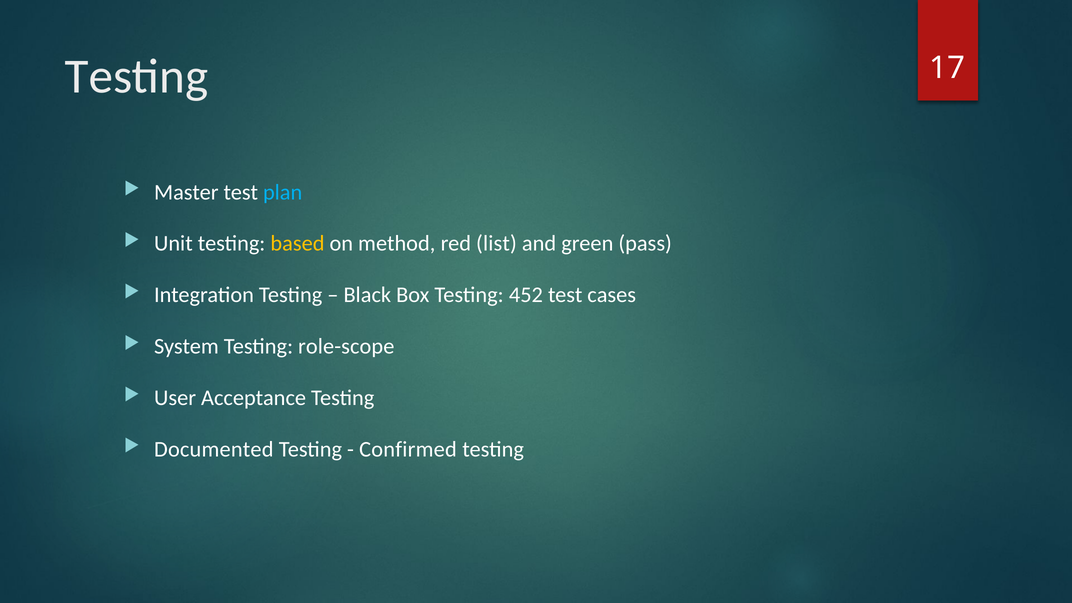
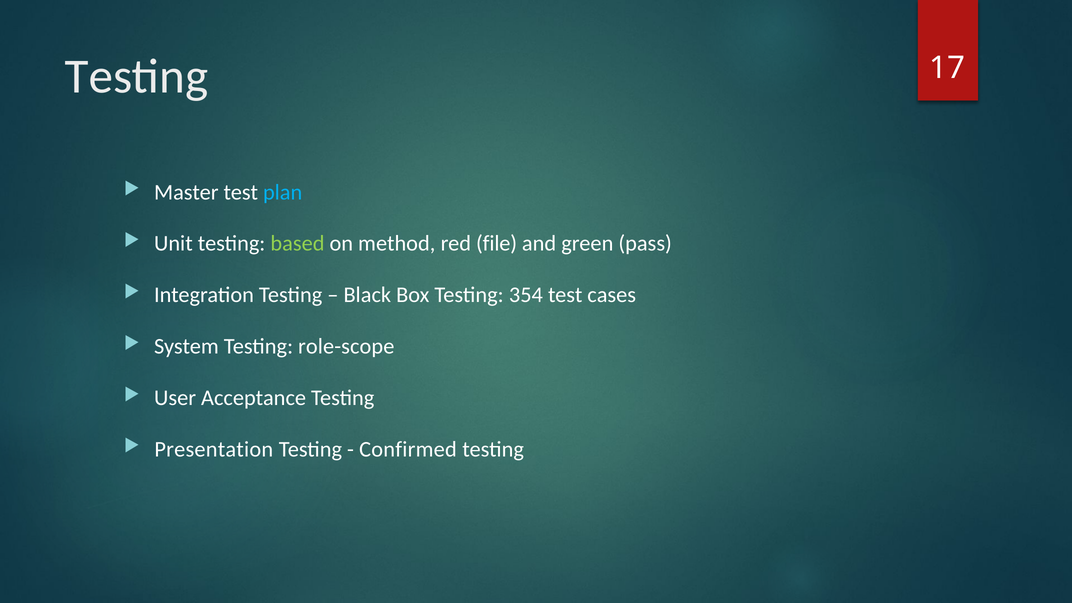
based colour: yellow -> light green (297, 244)
list: list -> file (497, 244)
452: 452 -> 354 (526, 295)
Documented: Documented -> Presentation (214, 449)
